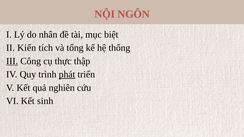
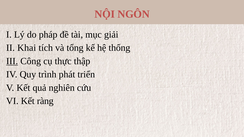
nhân: nhân -> pháp (48, 35)
biệt: biệt -> giải (111, 35)
Kiến: Kiến -> Khai (27, 48)
phát underline: present -> none (67, 75)
sinh: sinh -> ràng (45, 101)
